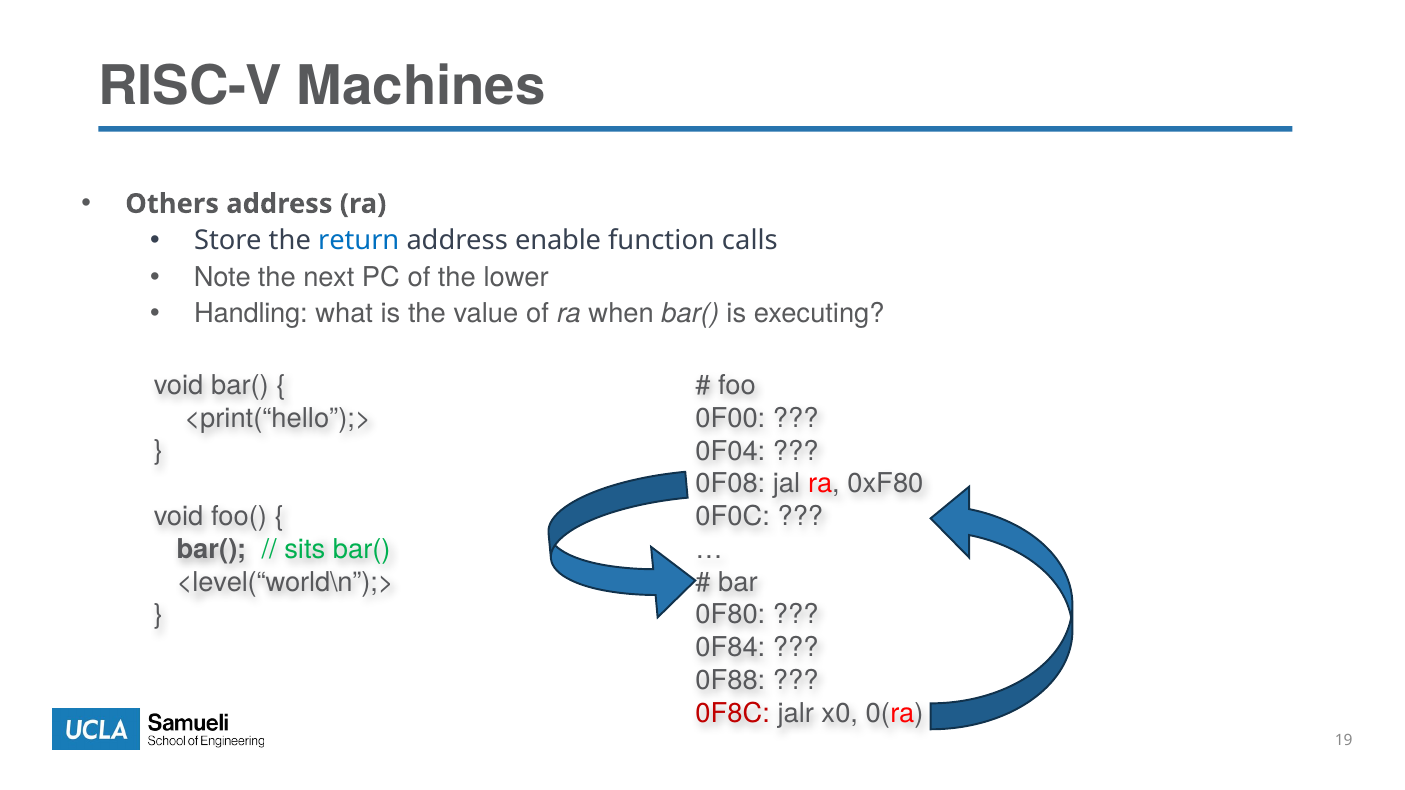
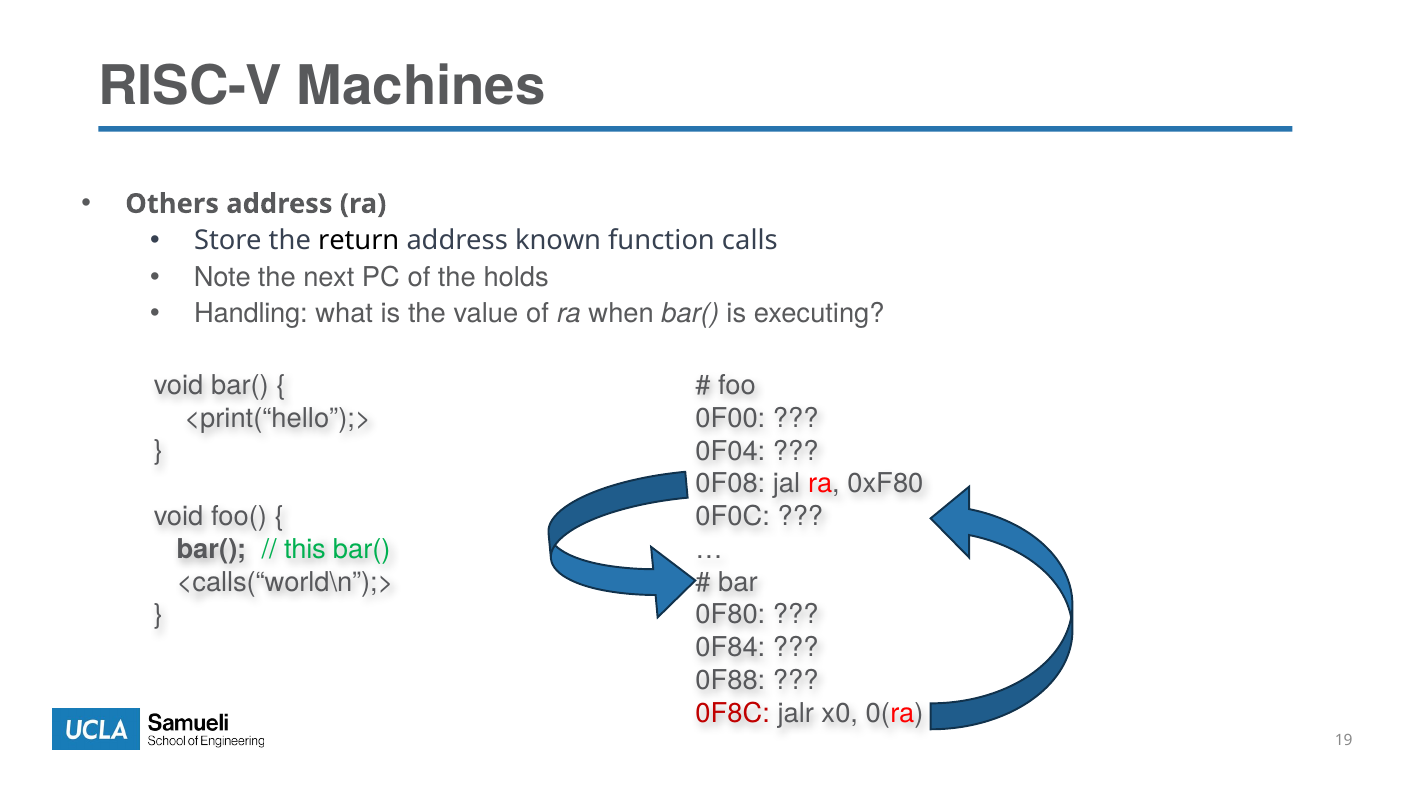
return colour: blue -> black (359, 240)
enable: enable -> known (558, 240)
lower: lower -> holds (516, 277)
sits: sits -> this (305, 550)
<level(“world\n”);>: <level(“world\n”);> -> <calls(“world\n”);> (285, 582)
